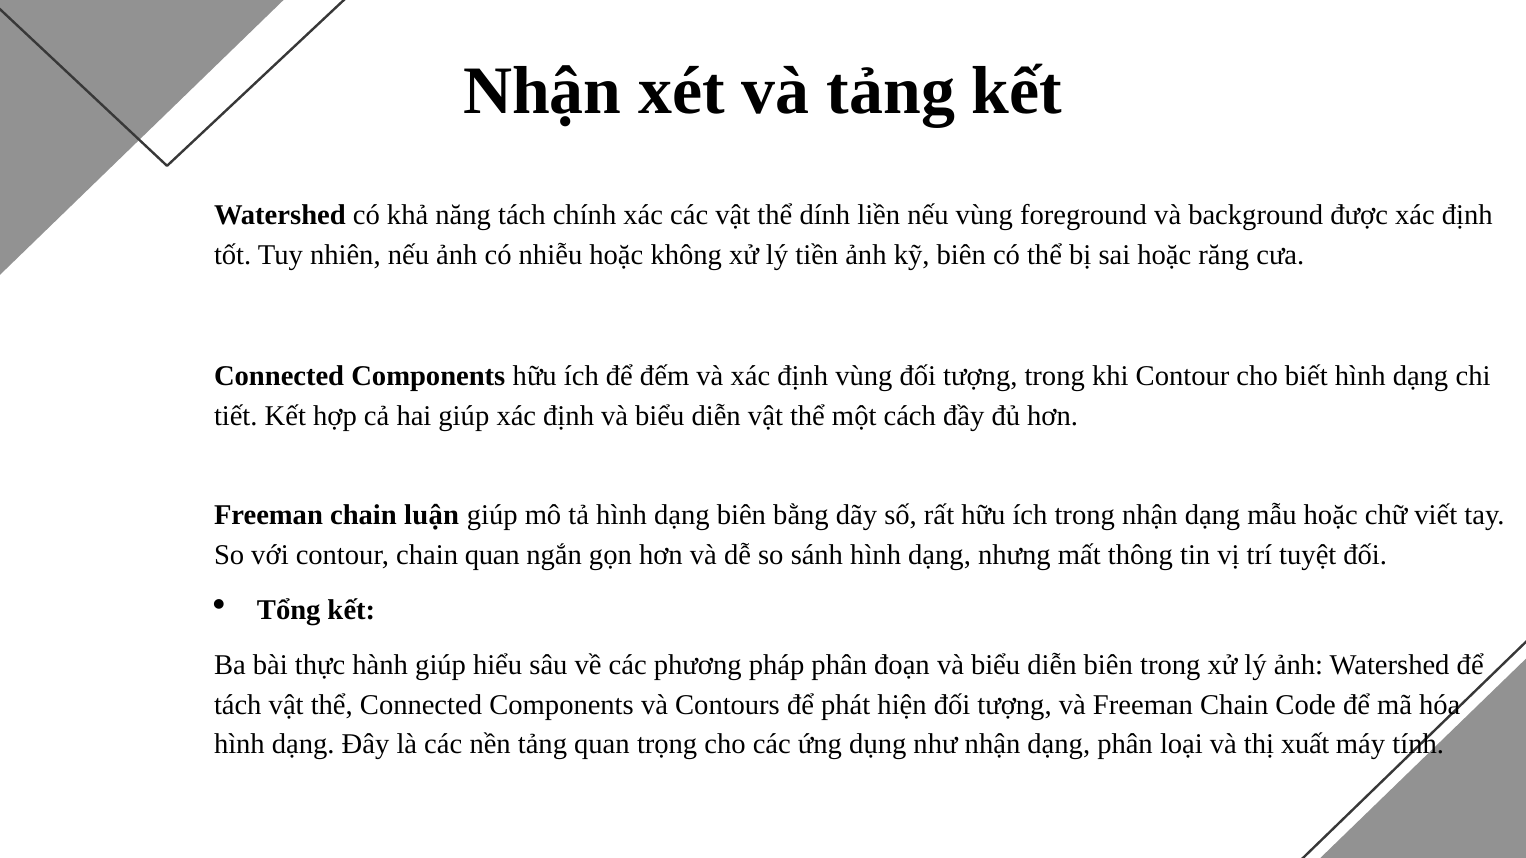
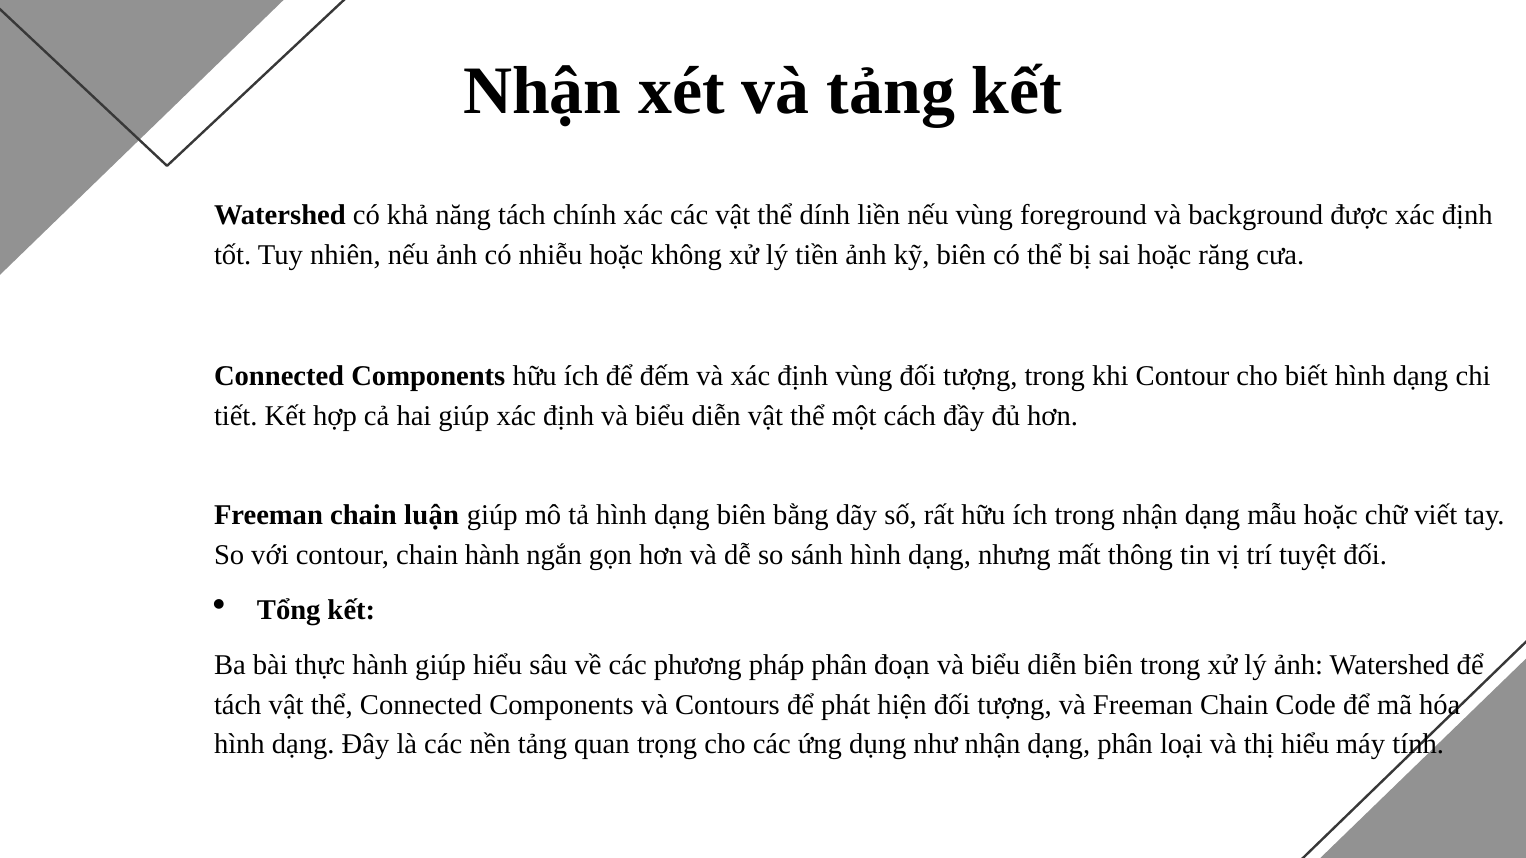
chain quan: quan -> hành (492, 555)
thị xuất: xuất -> hiểu (1305, 745)
